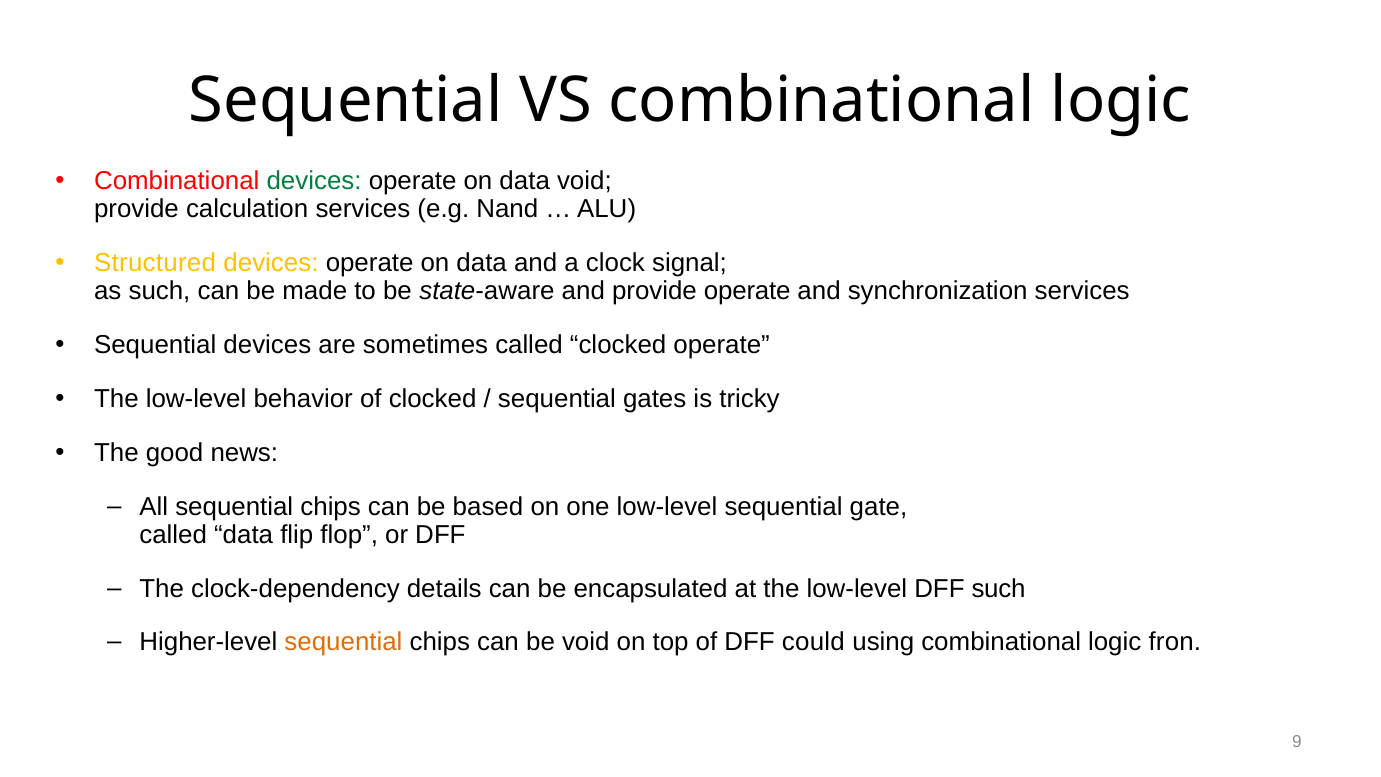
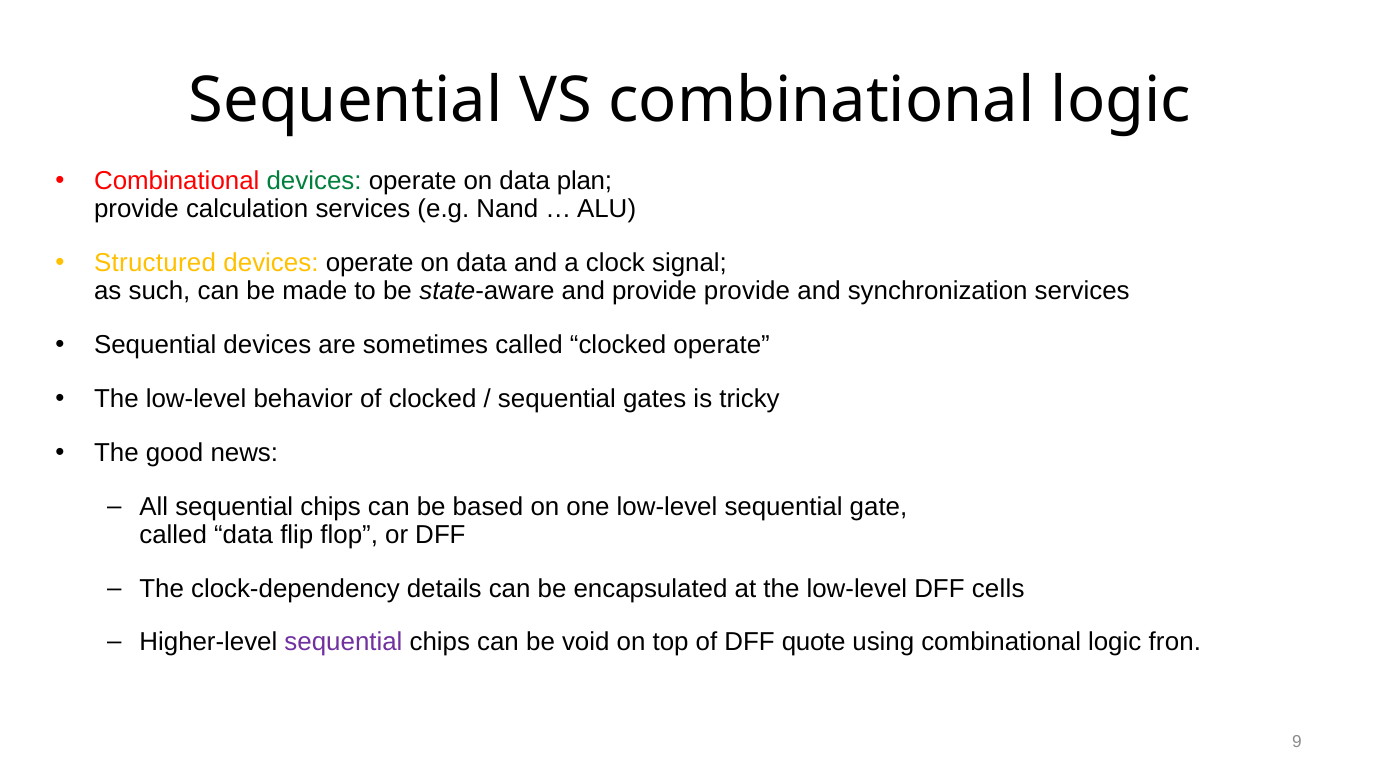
data void: void -> plan (584, 181)
provide operate: operate -> provide (747, 291)
DFF such: such -> cells (998, 588)
sequential colour: orange -> purple (343, 642)
could: could -> quote (814, 642)
